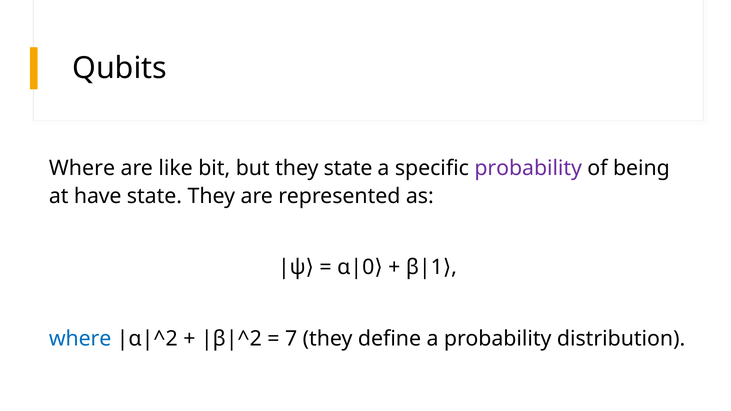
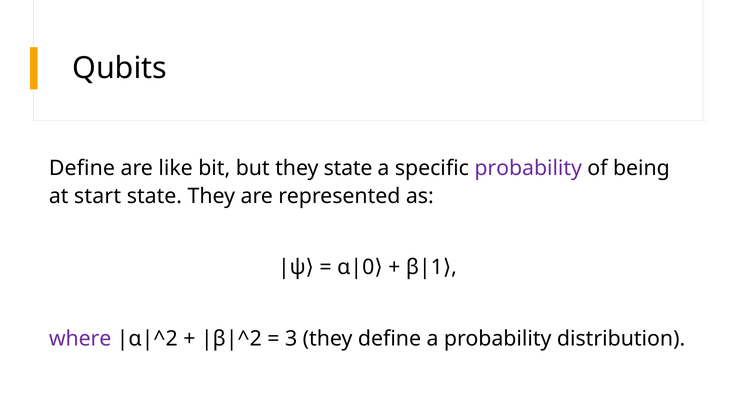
Where: Where -> Define (82, 168)
have: have -> start (98, 196)
where colour: blue -> purple (80, 339)
7: 7 -> 3 (291, 339)
